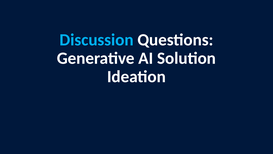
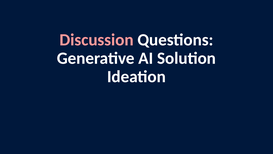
Discussion colour: light blue -> pink (97, 40)
